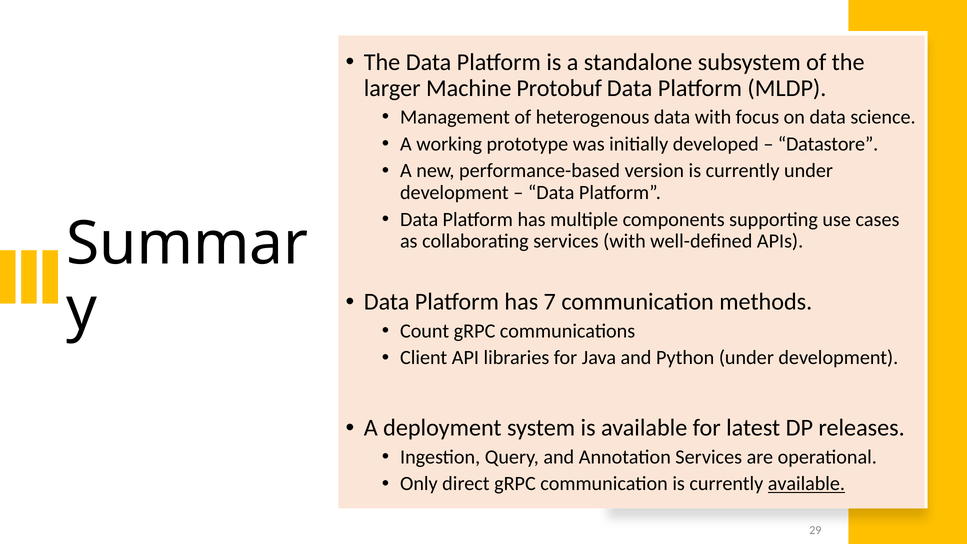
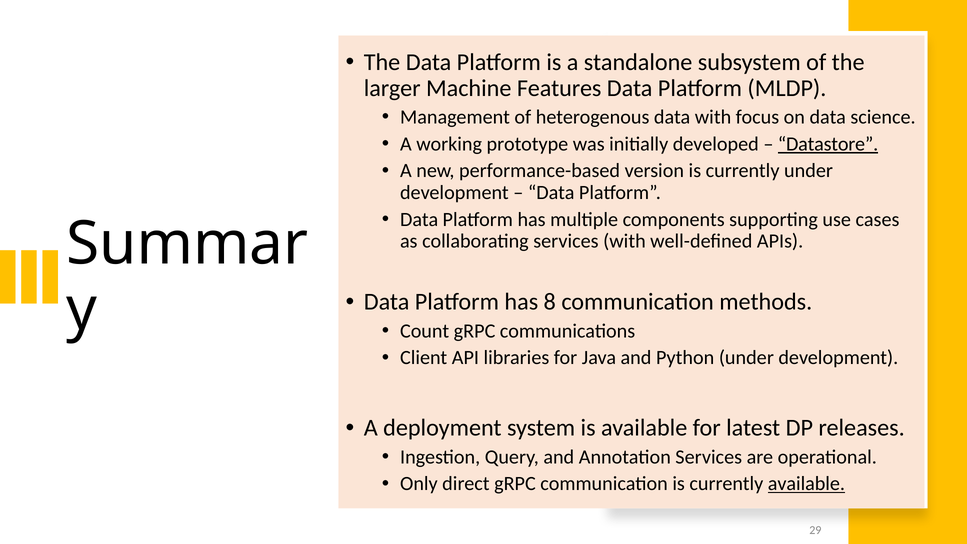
Protobuf: Protobuf -> Features (559, 88)
Datastore underline: none -> present (828, 144)
7: 7 -> 8 (550, 302)
